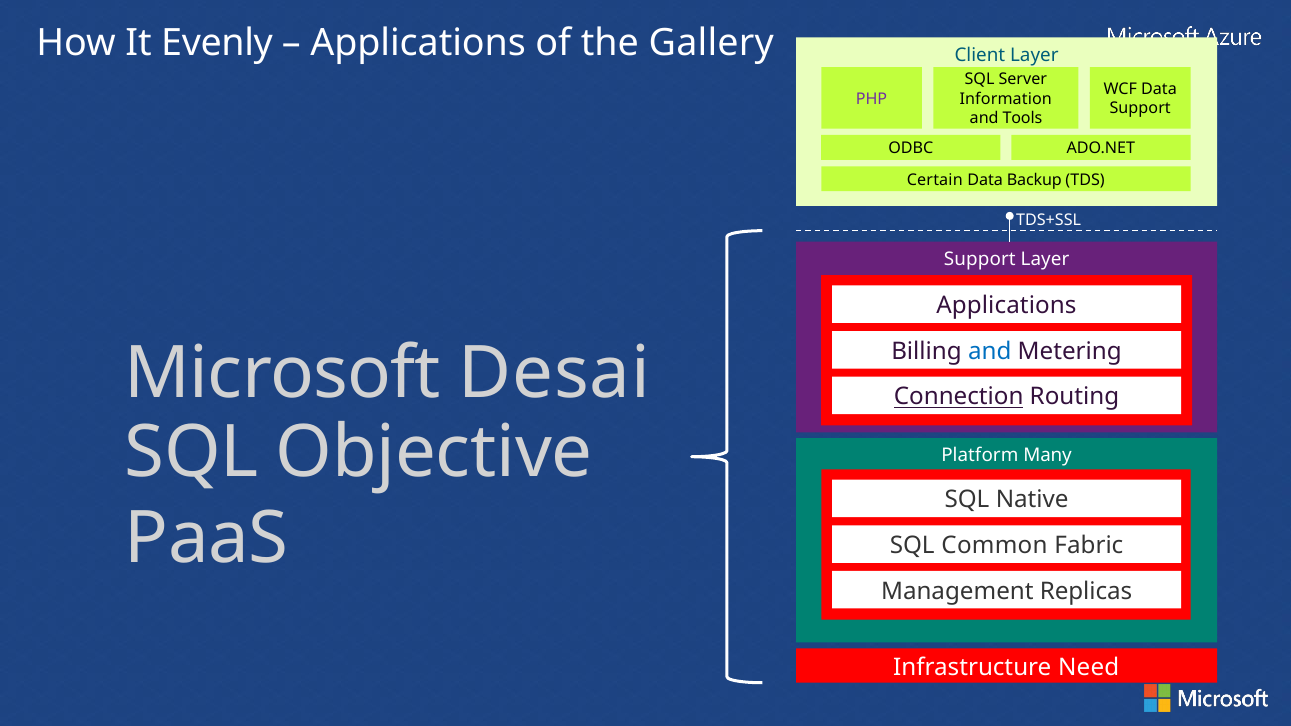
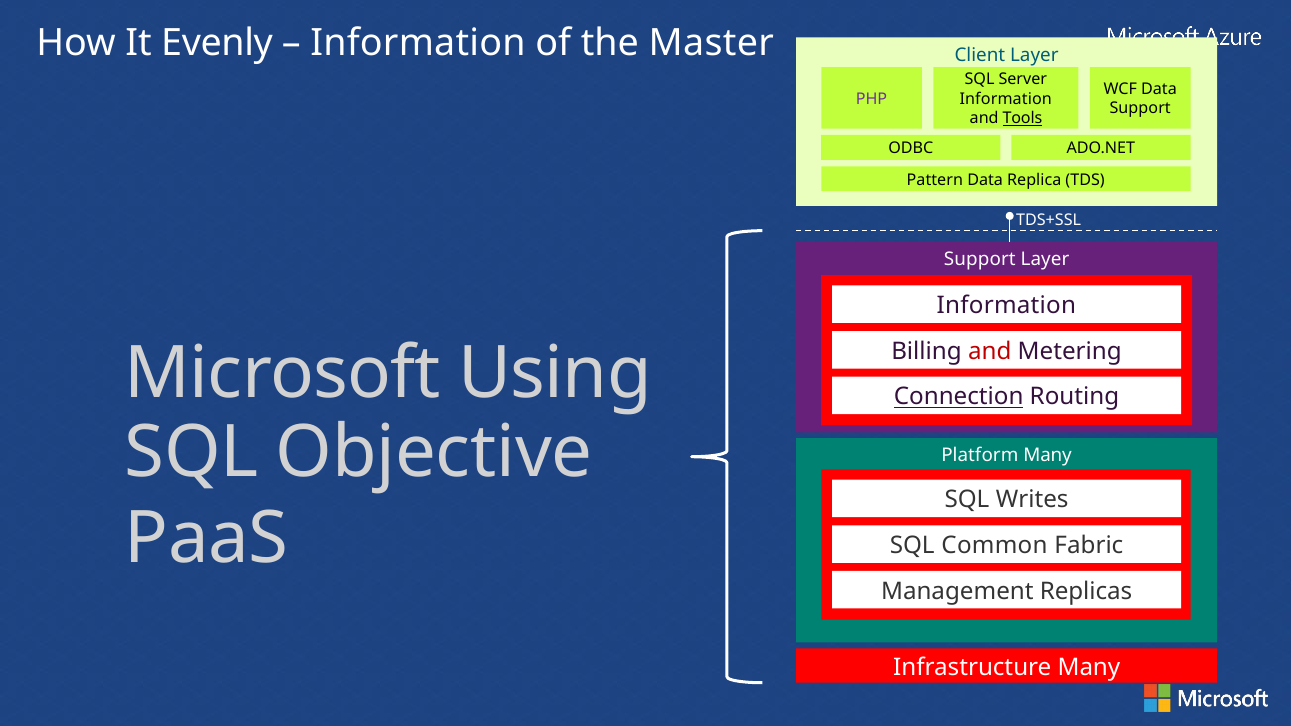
Applications: Applications -> Information (418, 43)
Gallery: Gallery -> Master (711, 43)
Tools underline: none -> present (1022, 118)
Certain: Certain -> Pattern (935, 180)
Backup: Backup -> Replica (1034, 180)
Applications: Applications -> Information (1006, 306)
and colour: blue -> red (990, 352)
Desai: Desai -> Using (555, 374)
Native: Native -> Writes (1032, 500)
Infrastructure Need: Need -> Many (1089, 667)
